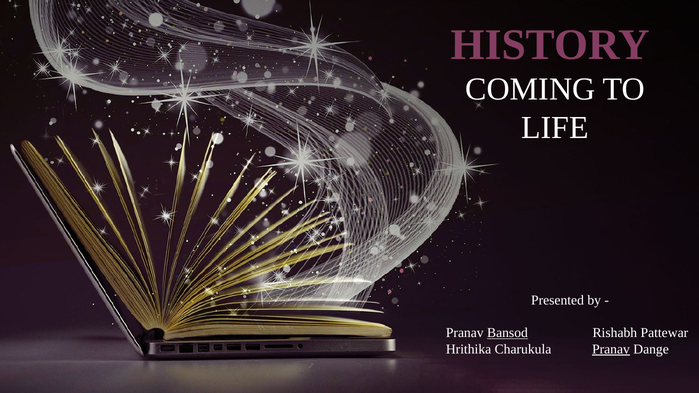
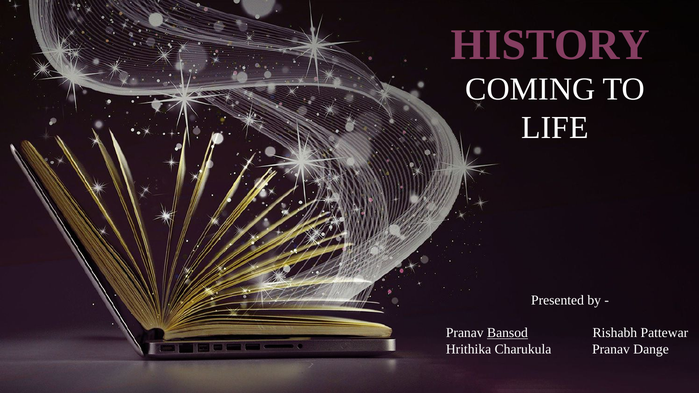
Pranav underline: present -> none (611, 349)
